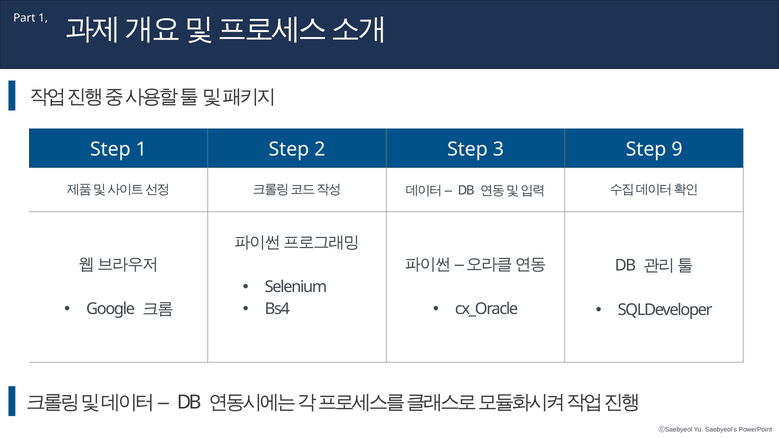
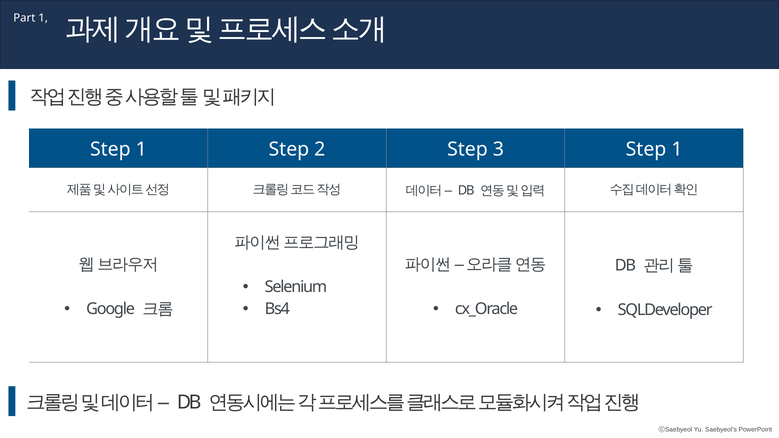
3 Step 9: 9 -> 1 (677, 149)
